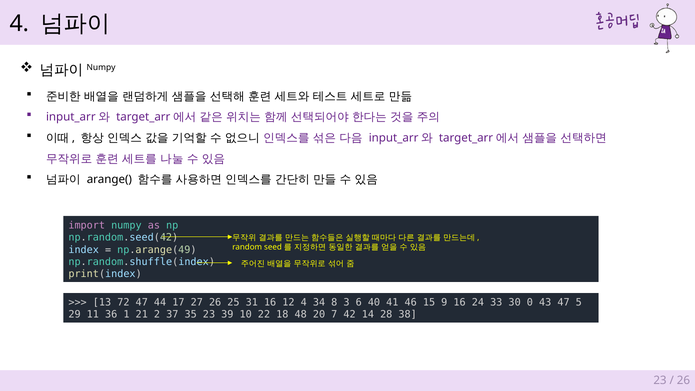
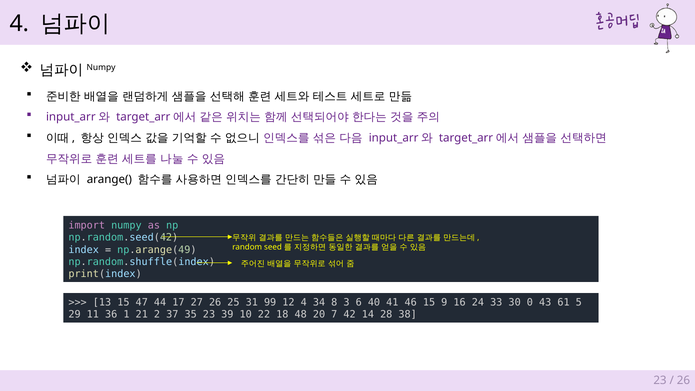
13 72: 72 -> 15 (123, 302)
31 16: 16 -> 99 (270, 302)
43 47: 47 -> 61 (564, 302)
